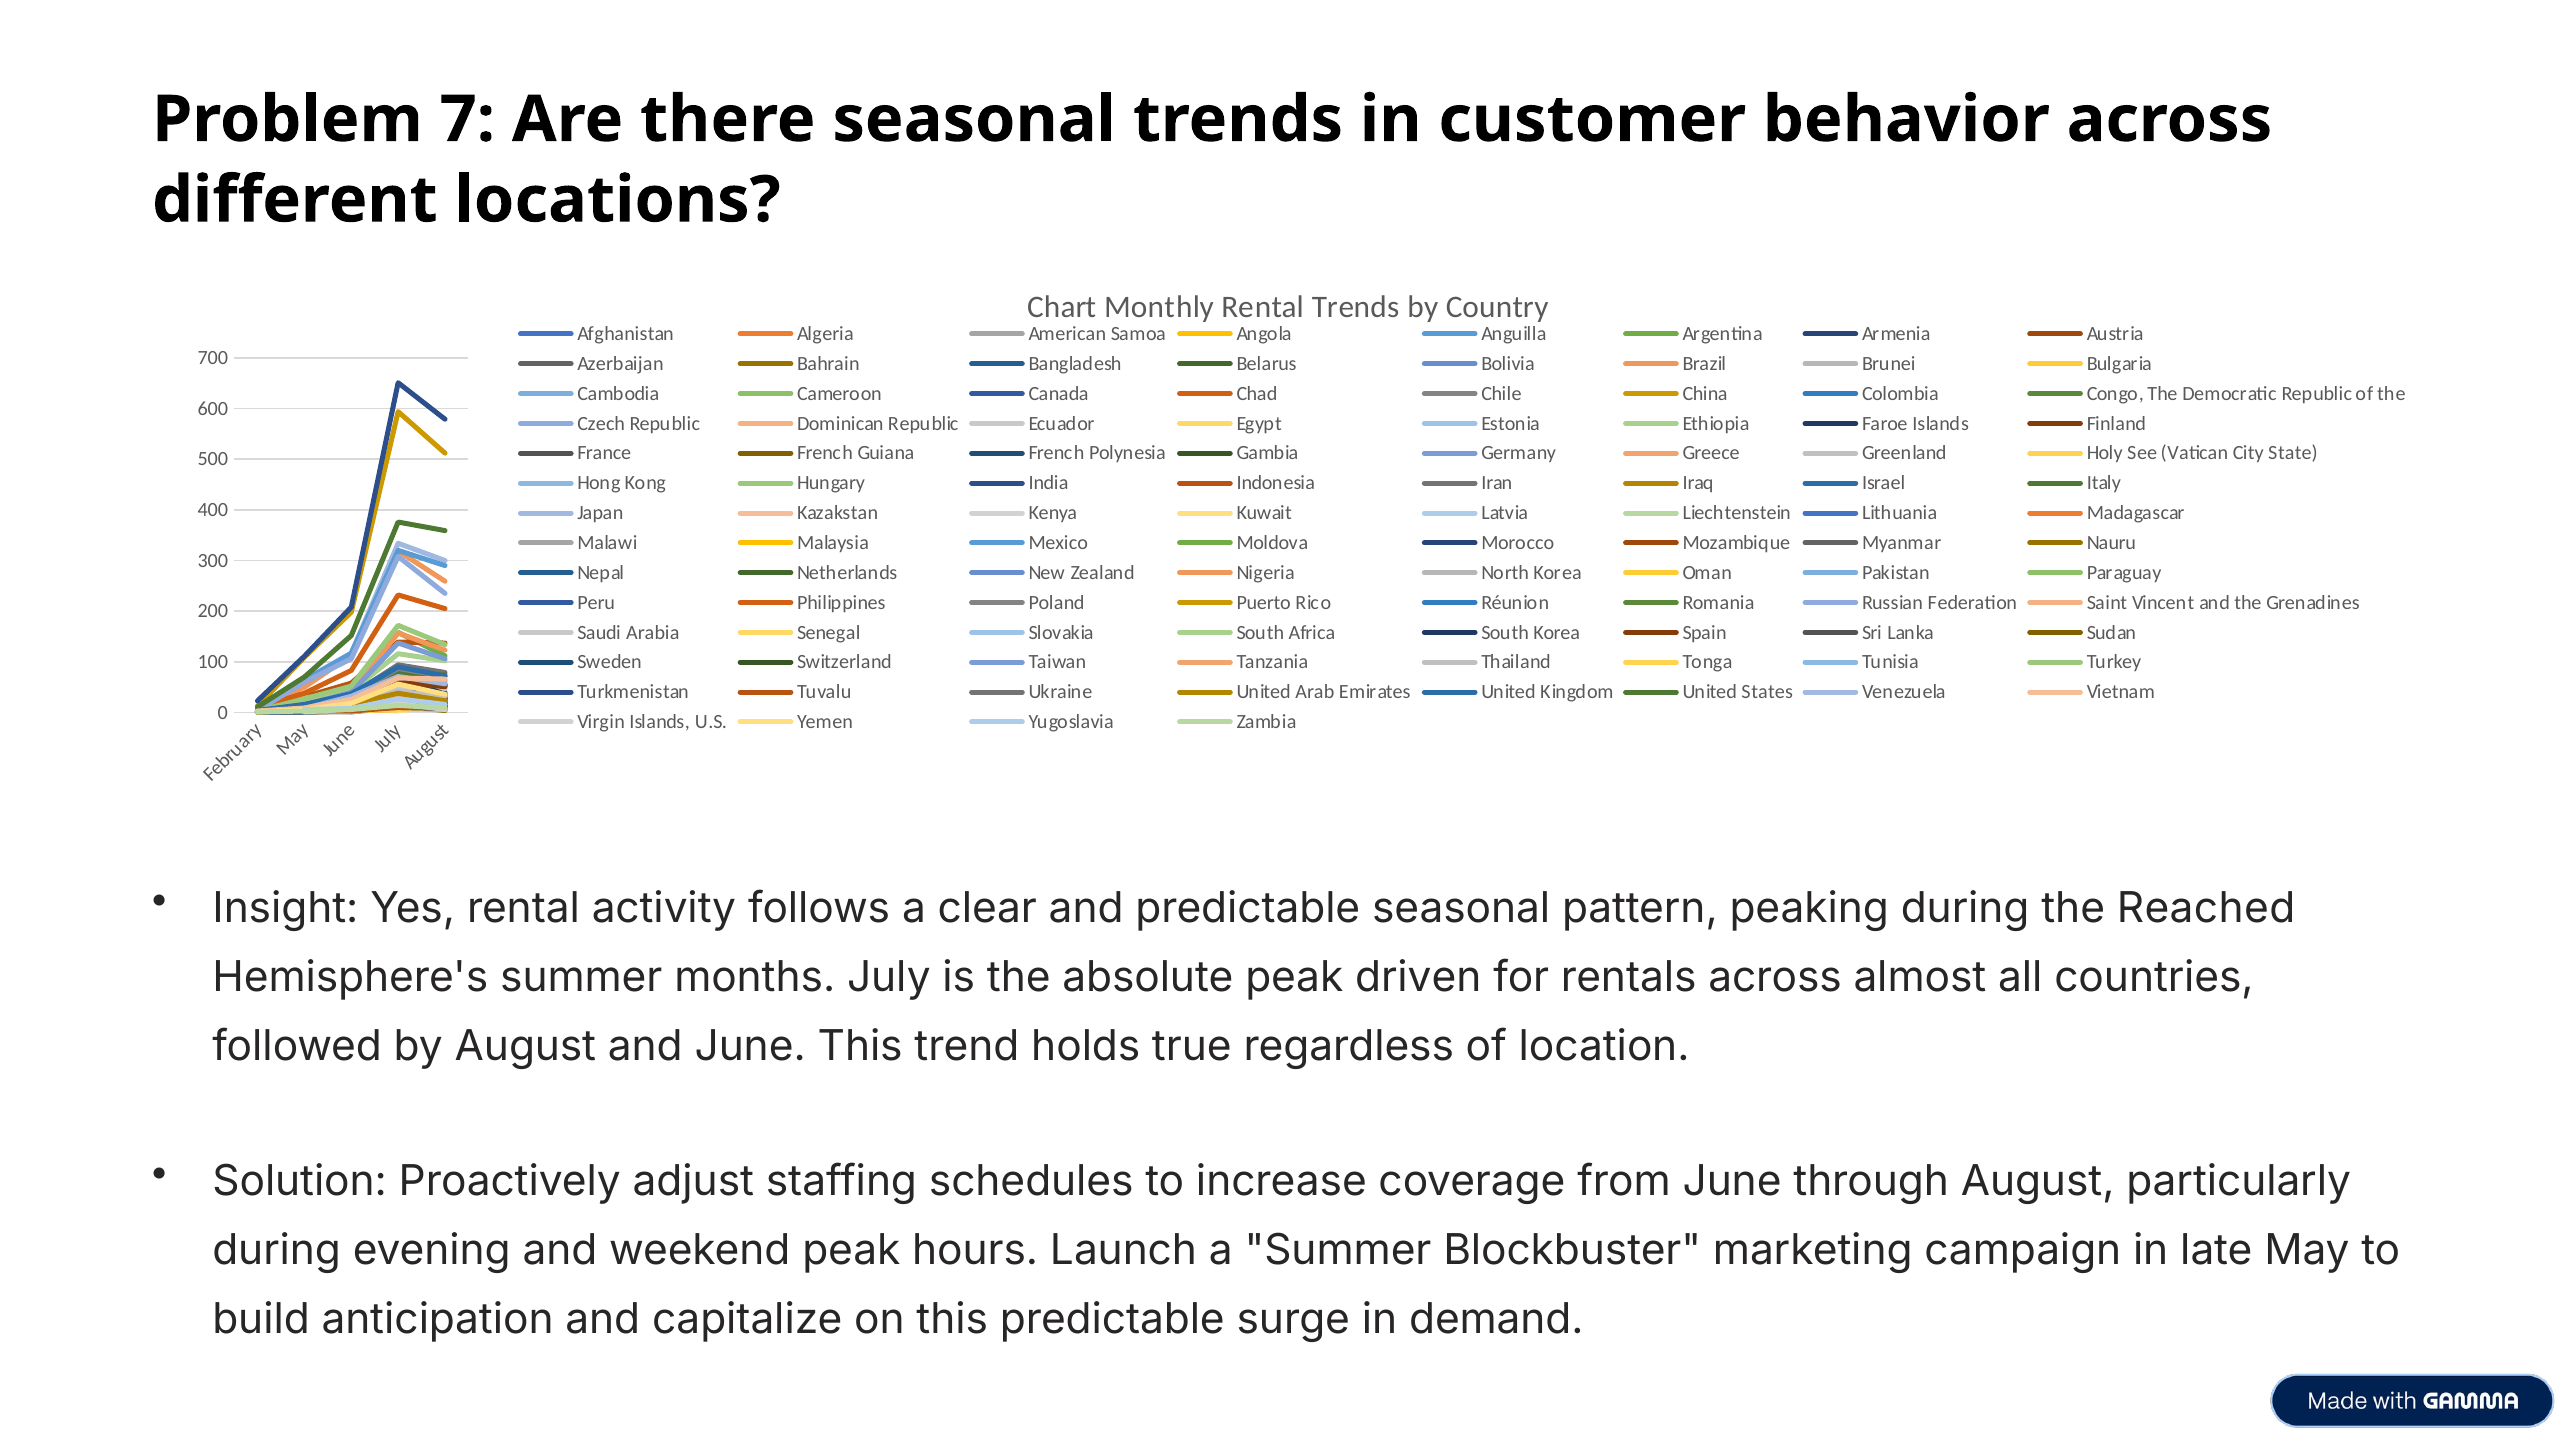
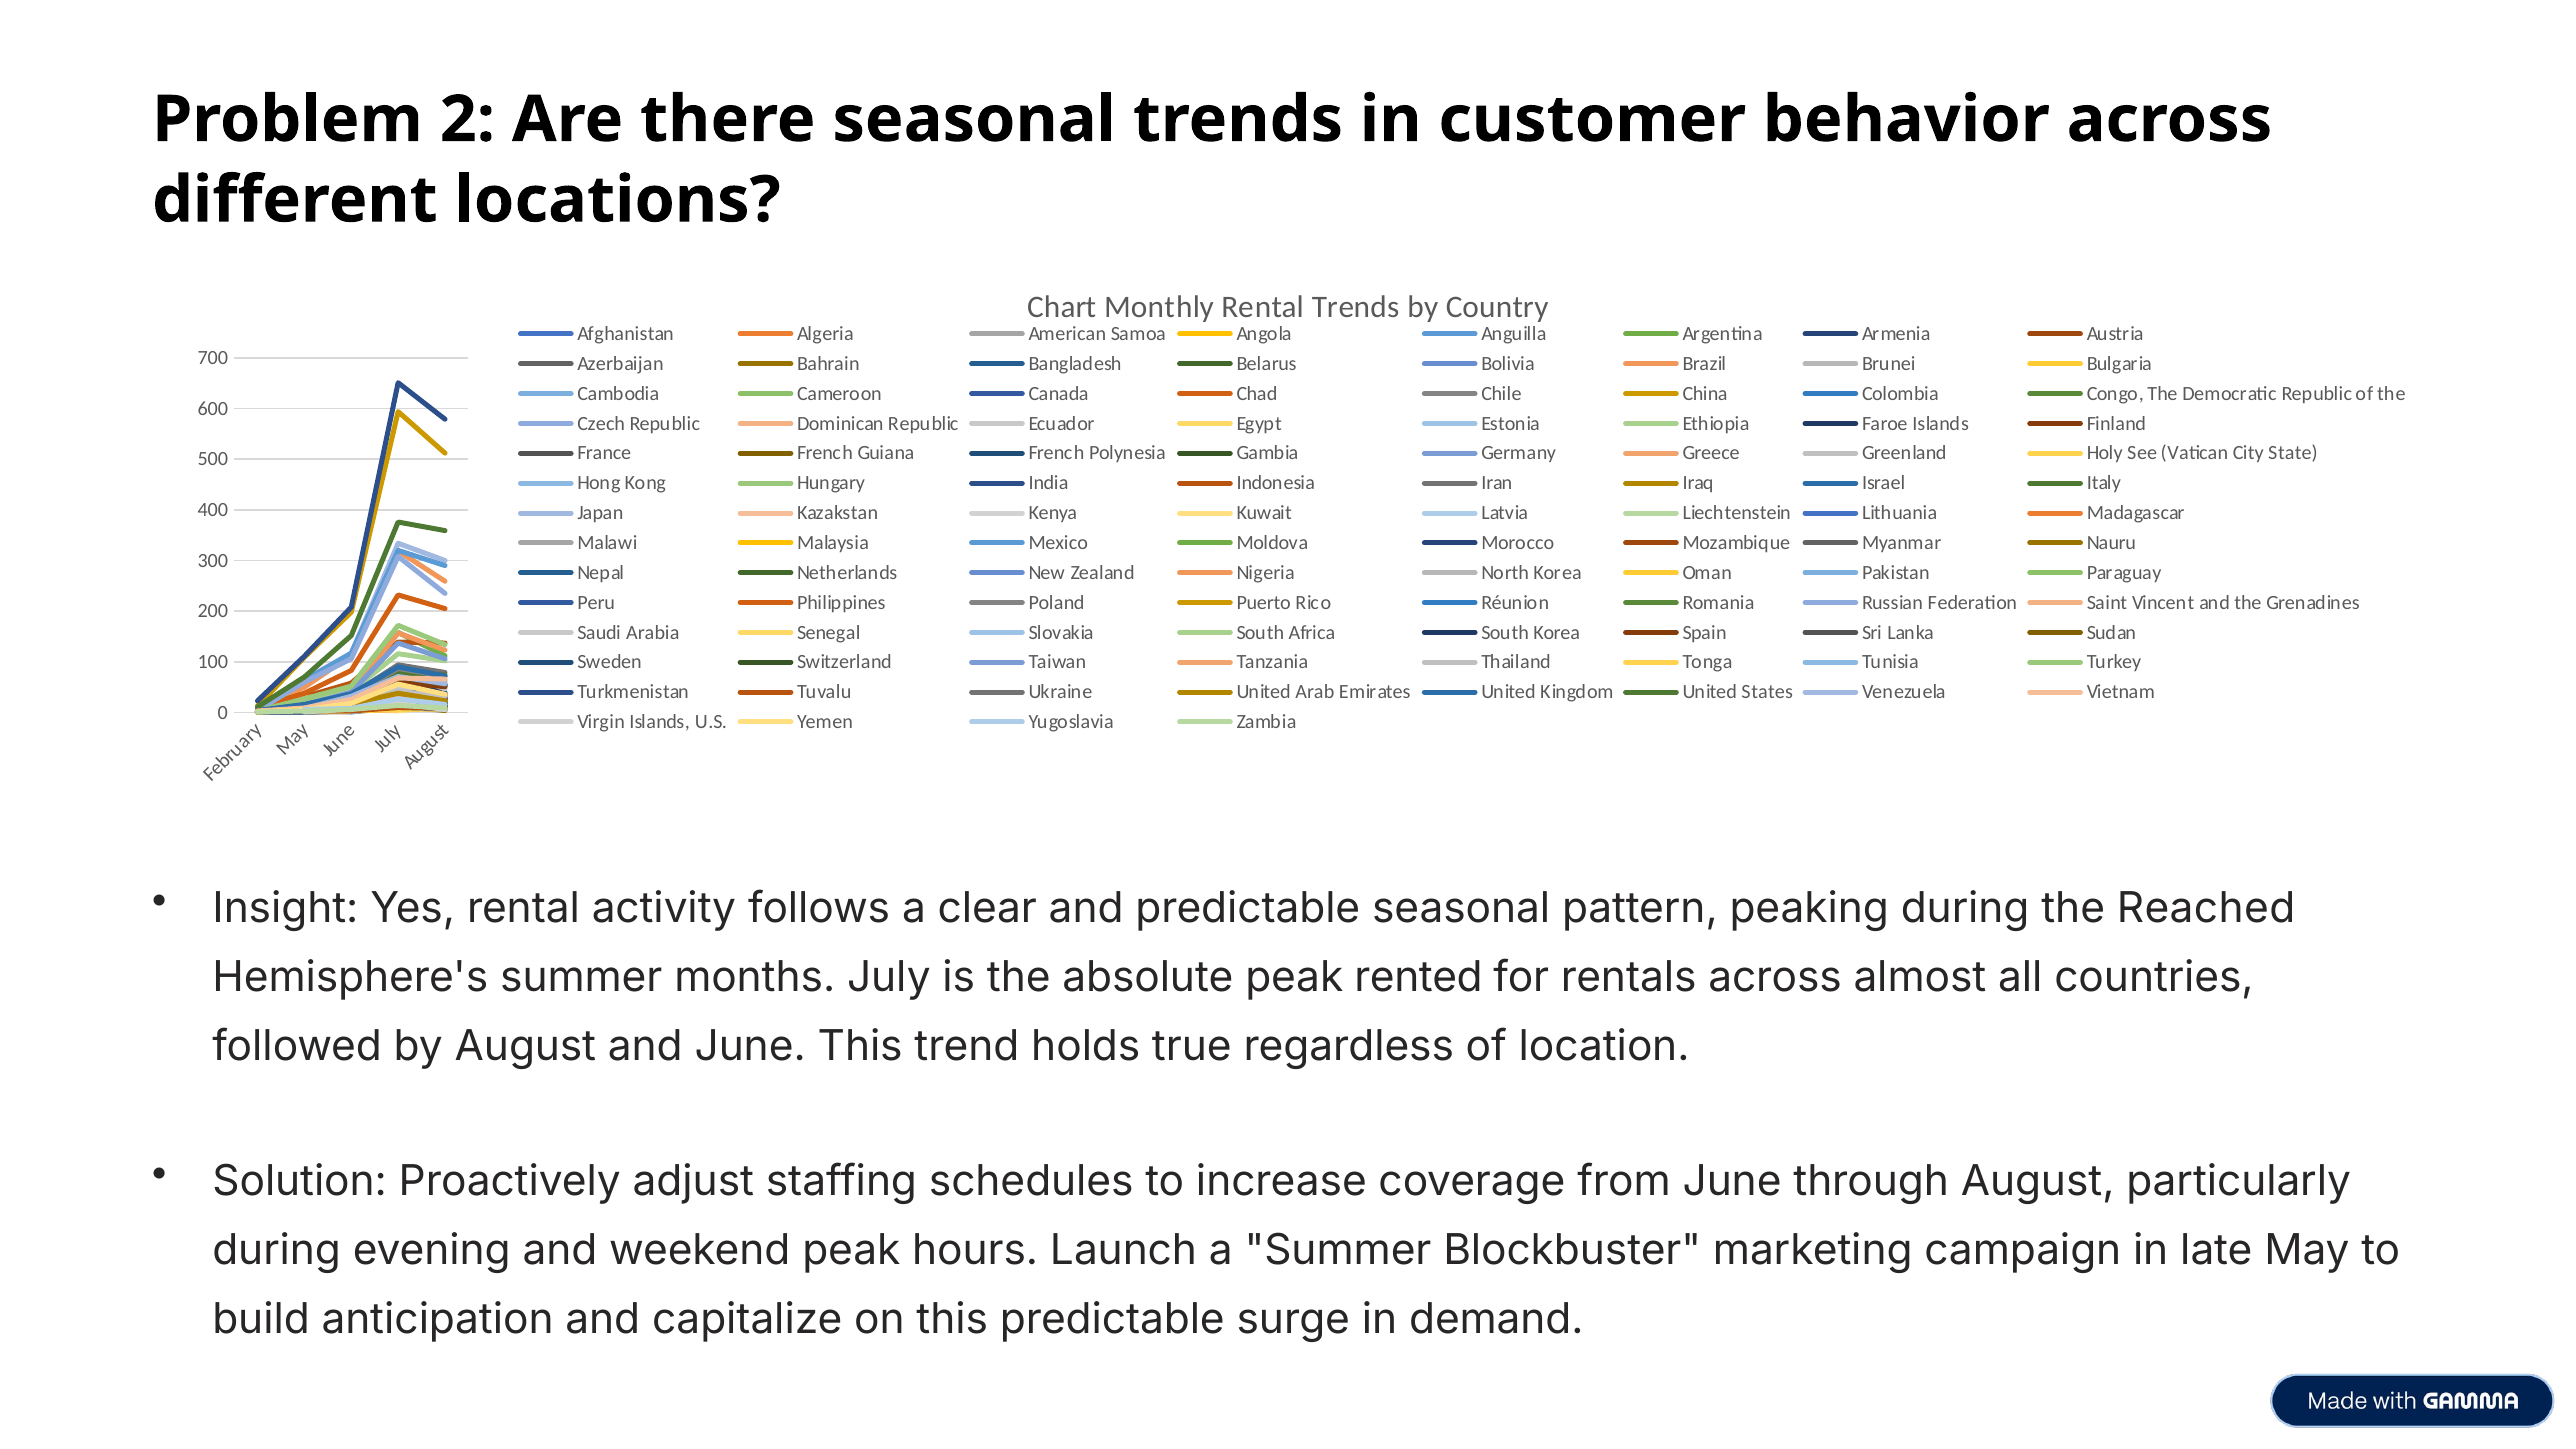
7: 7 -> 2 (467, 120)
driven: driven -> rented (1419, 978)
